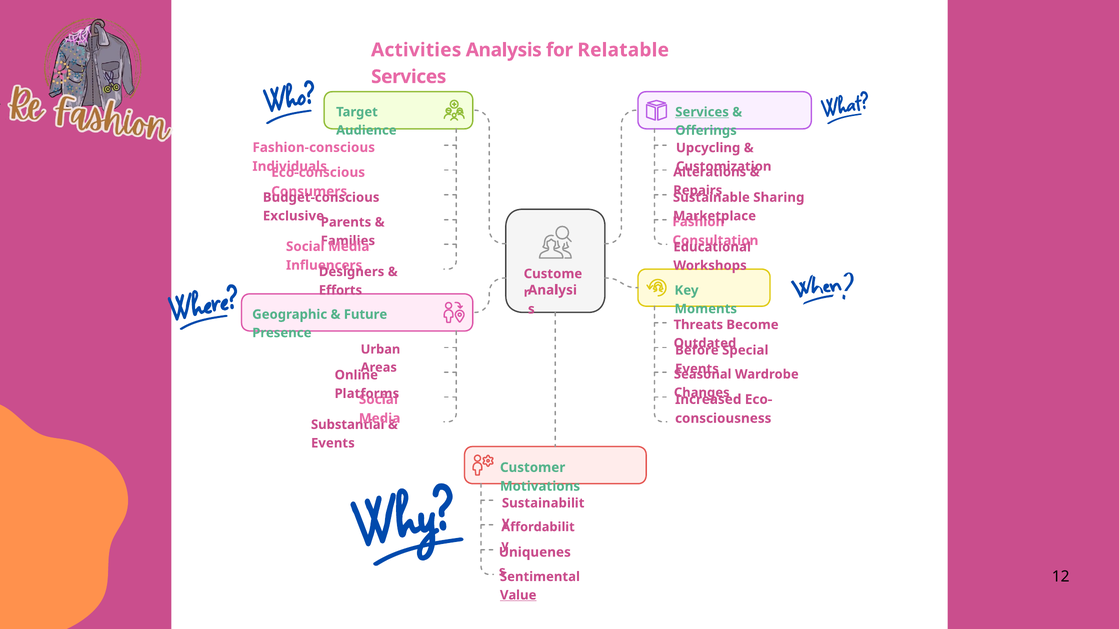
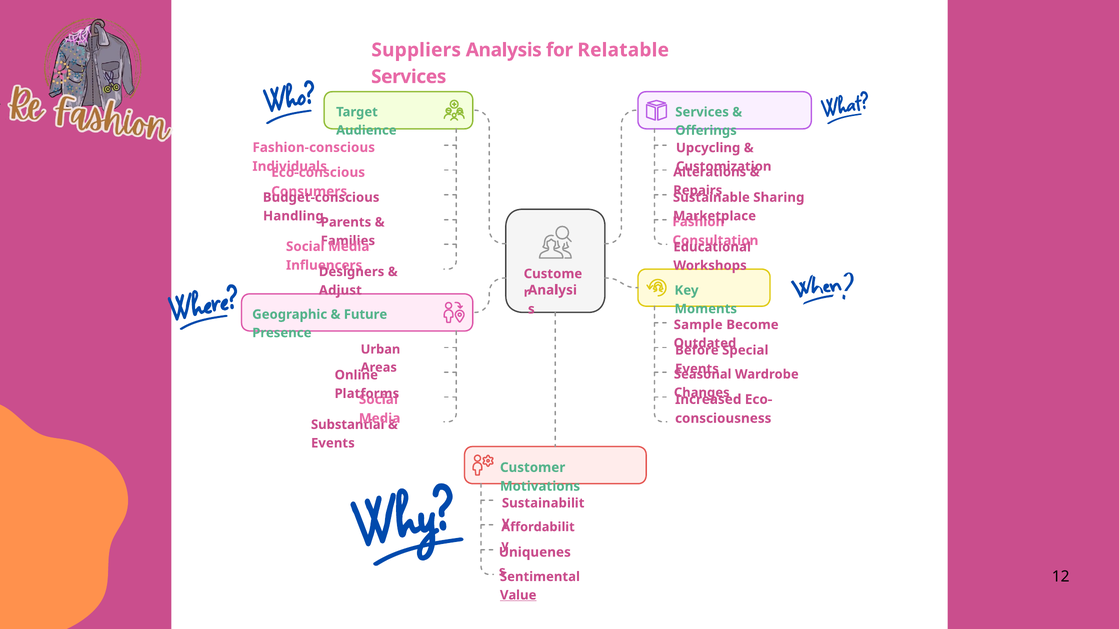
Activities: Activities -> Suppliers (416, 50)
Services underline: present -> none (702, 112)
Exclusive: Exclusive -> Handling (293, 216)
Efforts: Efforts -> Adjust (340, 290)
Threats: Threats -> Sample (698, 325)
